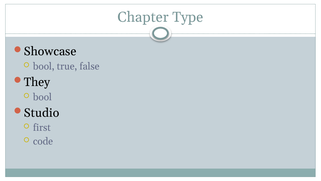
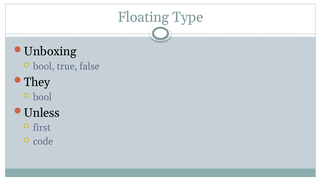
Chapter: Chapter -> Floating (143, 17)
Showcase: Showcase -> Unboxing (50, 51)
Studio: Studio -> Unless (42, 113)
